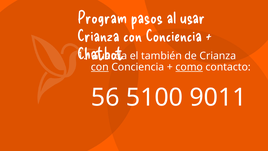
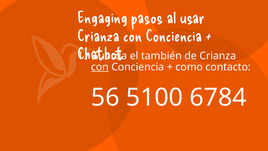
Program: Program -> Engaging (102, 18)
como underline: present -> none (189, 67)
9011: 9011 -> 6784 (218, 97)
